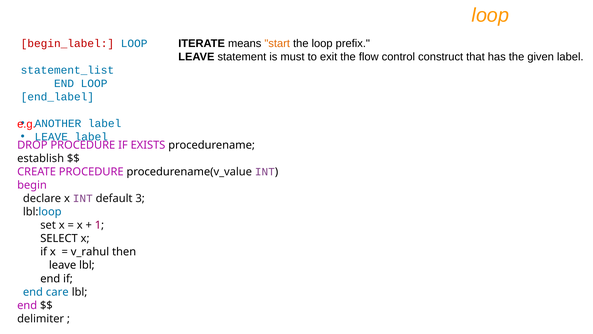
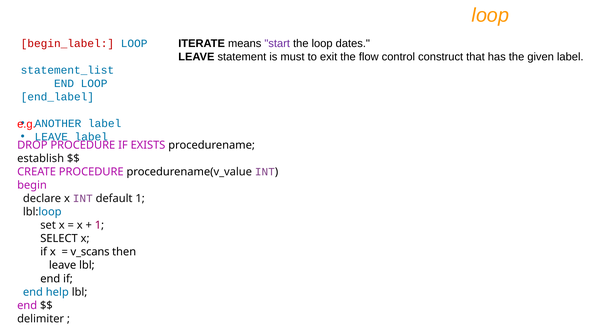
start colour: orange -> purple (277, 43)
prefix: prefix -> dates (353, 43)
default 3: 3 -> 1 (140, 198)
v_rahul: v_rahul -> v_scans (90, 252)
care: care -> help (57, 292)
